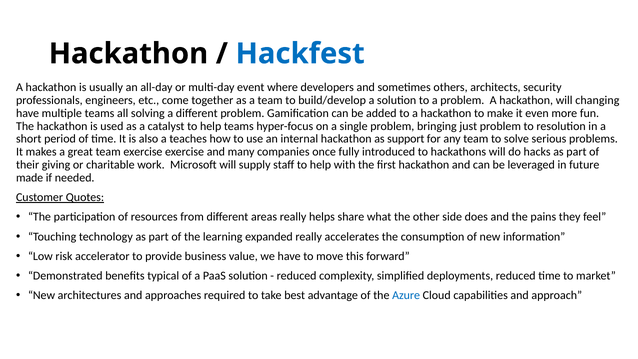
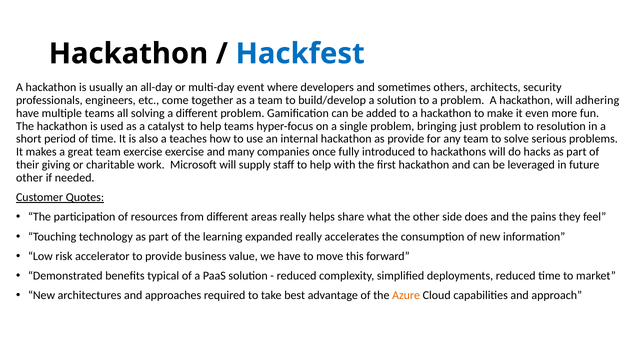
changing: changing -> adhering (597, 100)
as support: support -> provide (406, 139)
made: made -> other (30, 178)
Azure colour: blue -> orange (406, 295)
